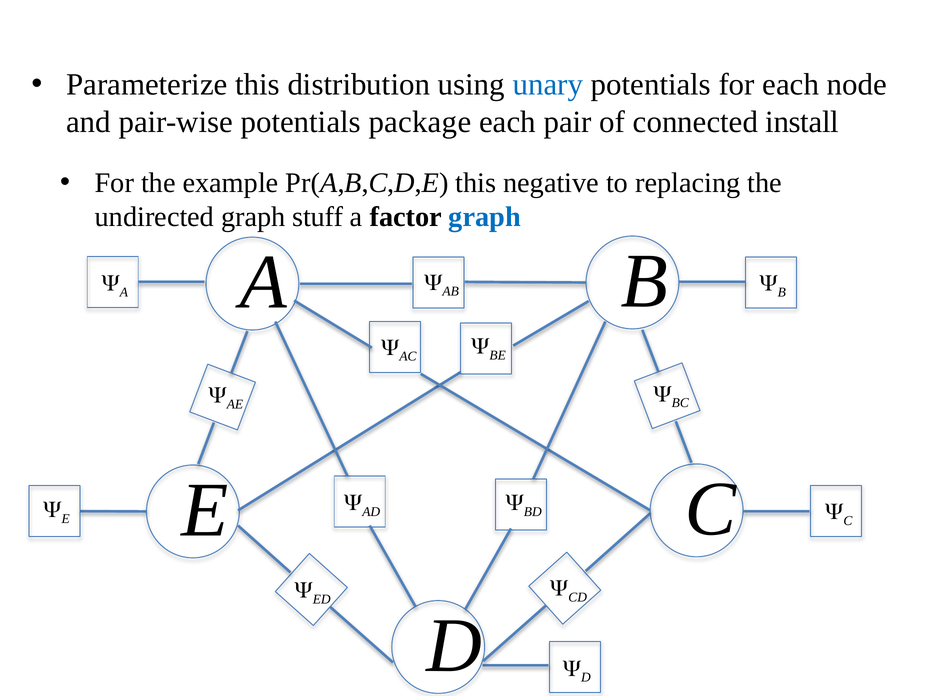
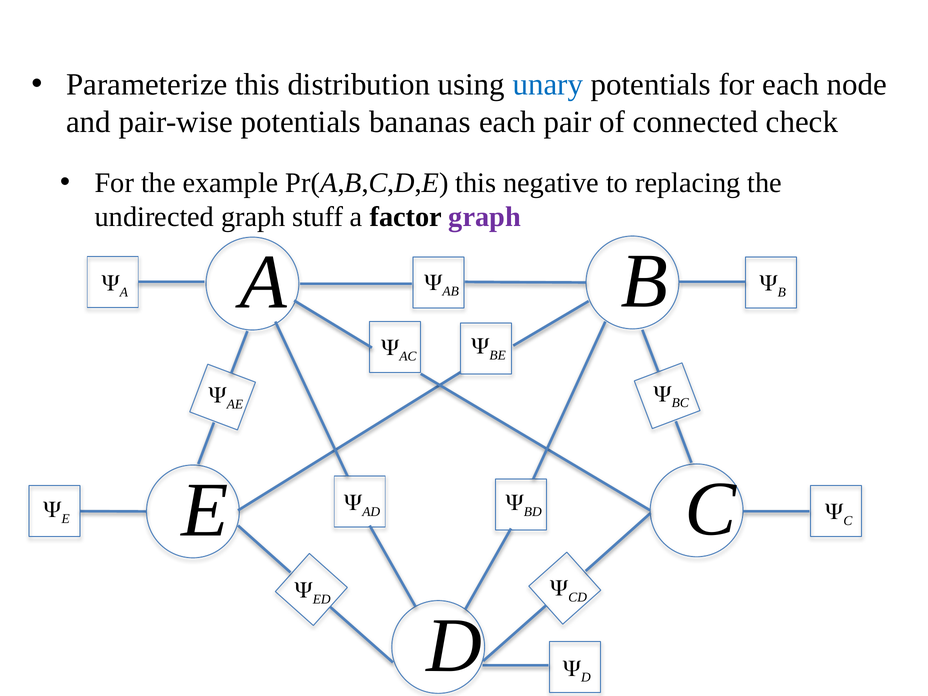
package: package -> bananas (420, 122)
install: install -> check (802, 122)
graph colour: blue -> purple (485, 217)
